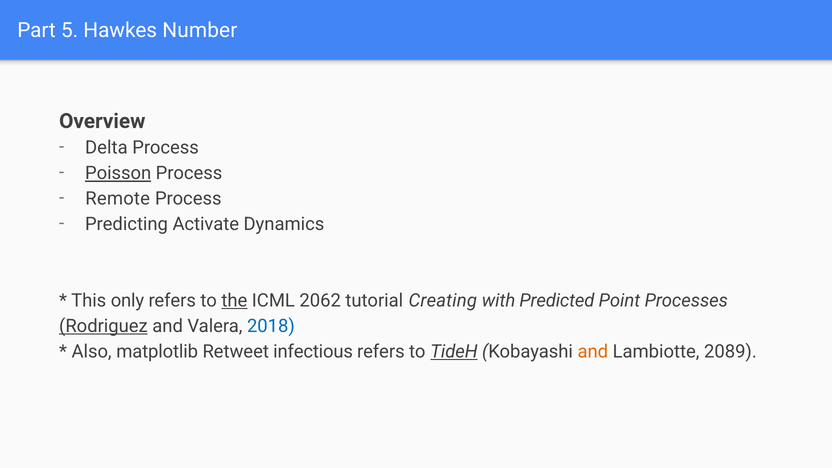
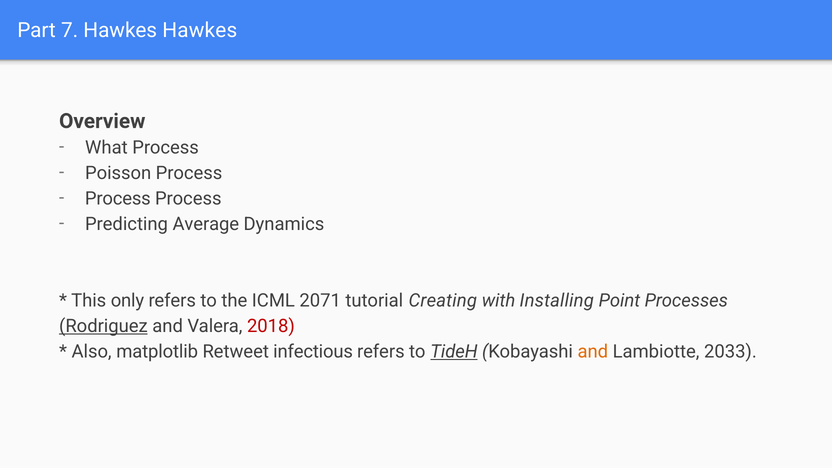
5: 5 -> 7 (70, 30)
Hawkes Number: Number -> Hawkes (200, 30)
Delta: Delta -> What (106, 148)
Poisson underline: present -> none (118, 173)
Remote: Remote -> Process (118, 199)
Activate: Activate -> Average (206, 224)
the underline: present -> none (234, 301)
2062: 2062 -> 2071 (320, 301)
Predicted: Predicted -> Installing (557, 301)
2018 colour: blue -> red (271, 326)
2089: 2089 -> 2033 (730, 352)
